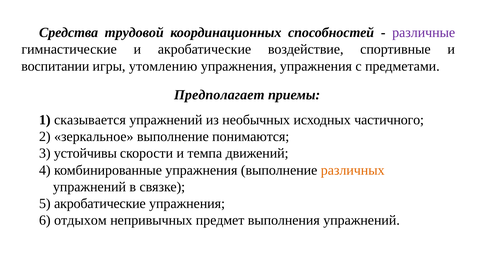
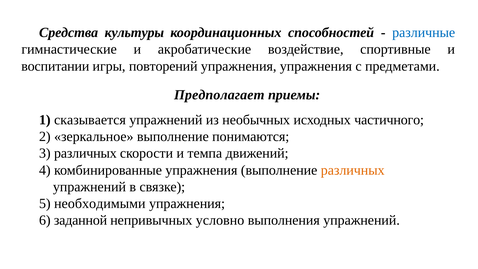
трудовой: трудовой -> культуры (134, 33)
различные colour: purple -> blue (424, 33)
утомлению: утомлению -> повторений (163, 66)
3 устойчивы: устойчивы -> различных (85, 153)
5 акробатические: акробатические -> необходимыми (100, 204)
отдыхом: отдыхом -> заданной (81, 220)
предмет: предмет -> условно (220, 220)
